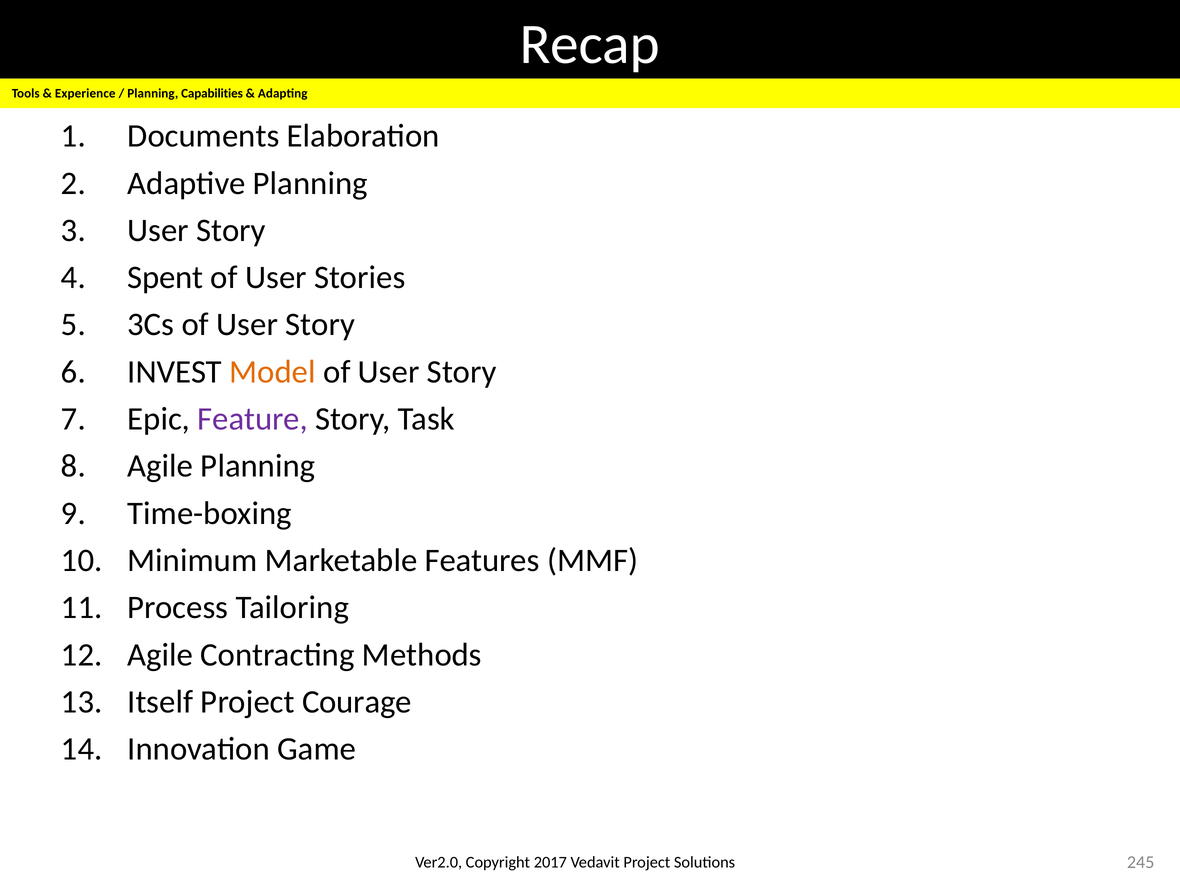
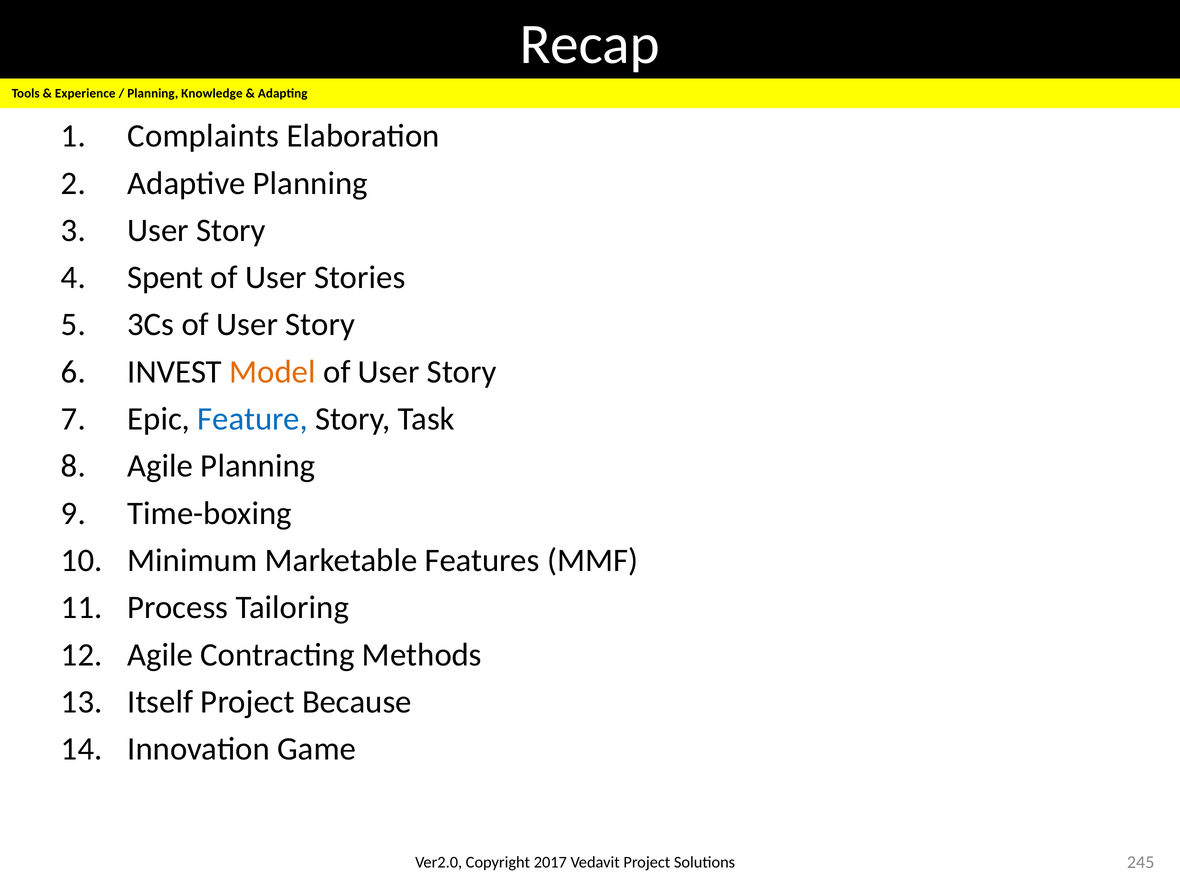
Capabilities: Capabilities -> Knowledge (212, 93)
Documents: Documents -> Complaints (203, 136)
Feature colour: purple -> blue (253, 419)
Courage: Courage -> Because (357, 702)
